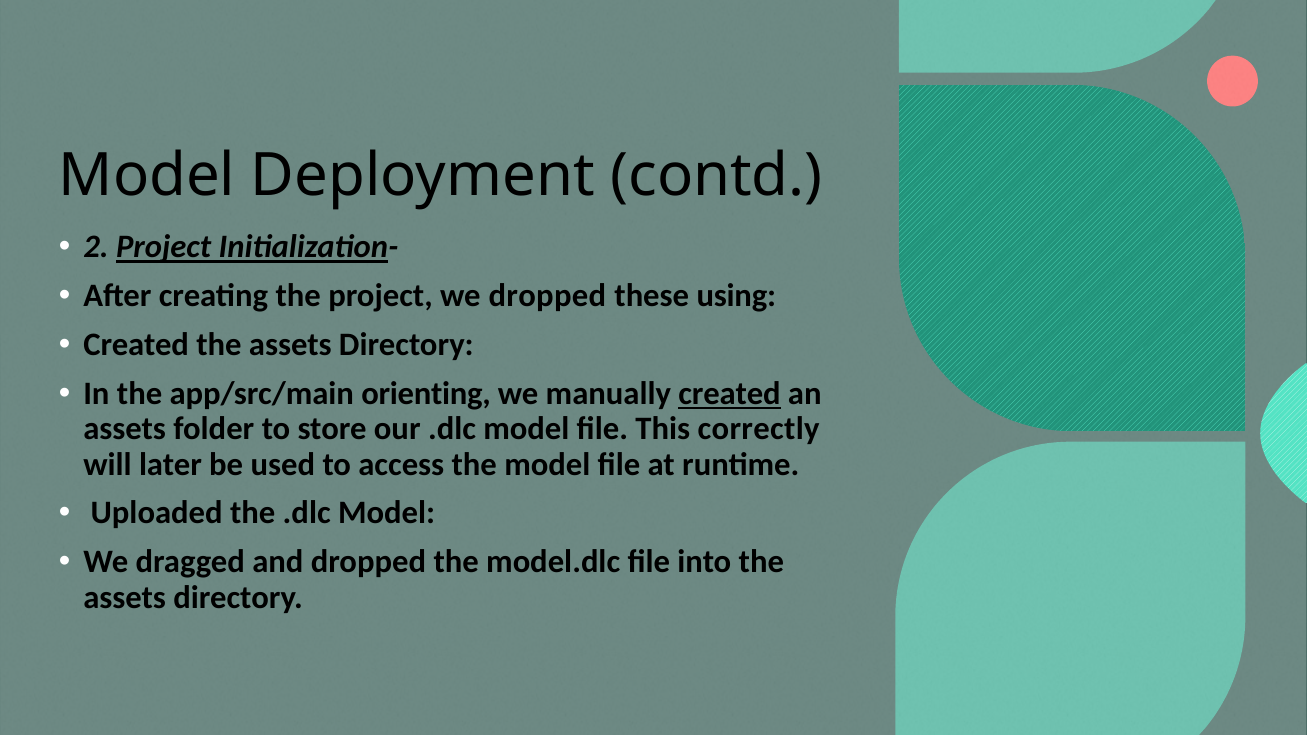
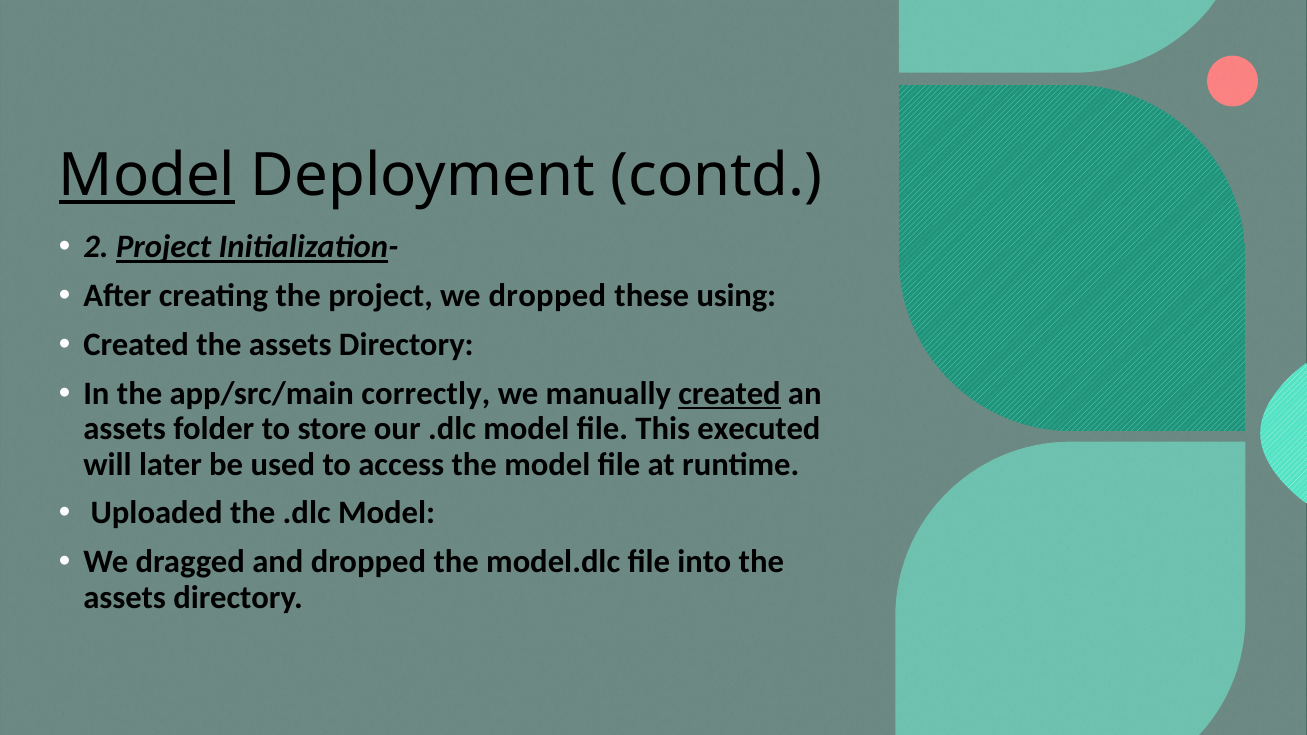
Model underline: none -> present (147, 176)
orienting: orienting -> correctly (426, 394)
correctly: correctly -> executed (759, 429)
